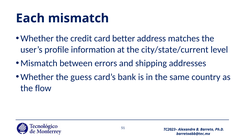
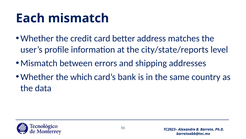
city/state/current: city/state/current -> city/state/reports (175, 49)
guess: guess -> which (81, 77)
flow: flow -> data (43, 88)
